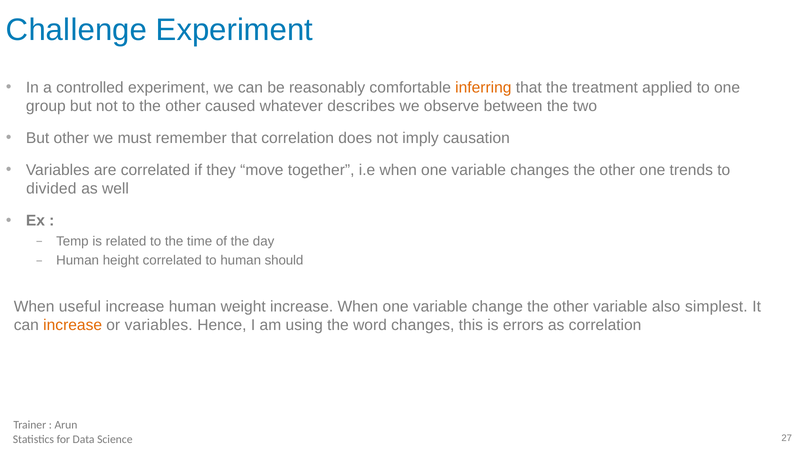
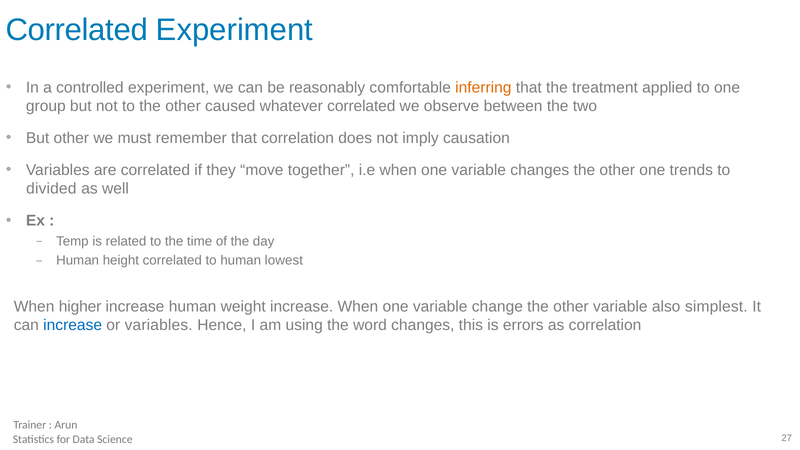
Challenge: Challenge -> Correlated (77, 30)
whatever describes: describes -> correlated (361, 106)
should: should -> lowest (284, 261)
useful: useful -> higher (80, 307)
increase colour: orange -> blue (73, 325)
